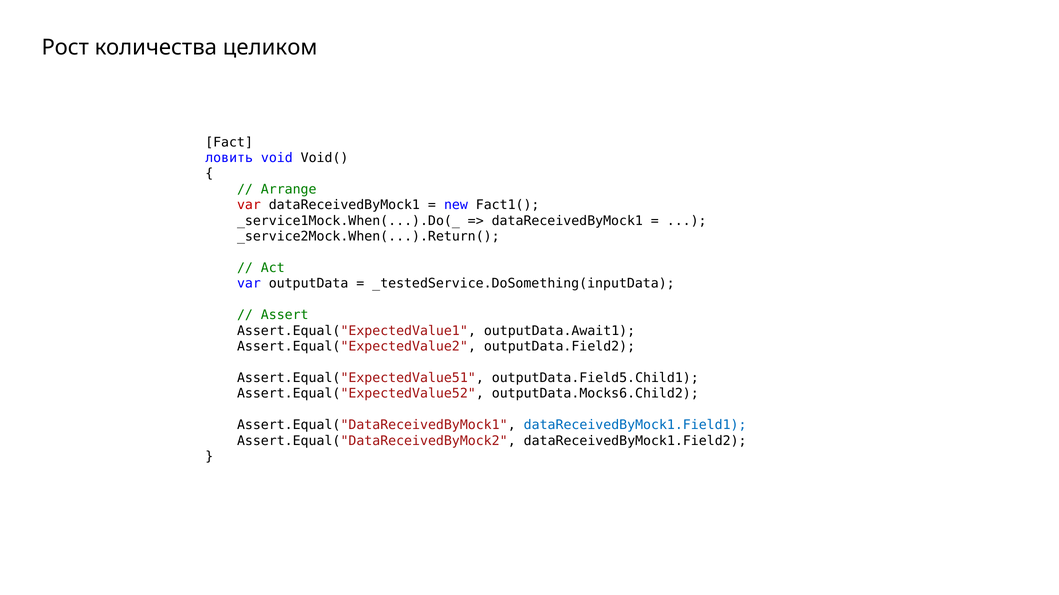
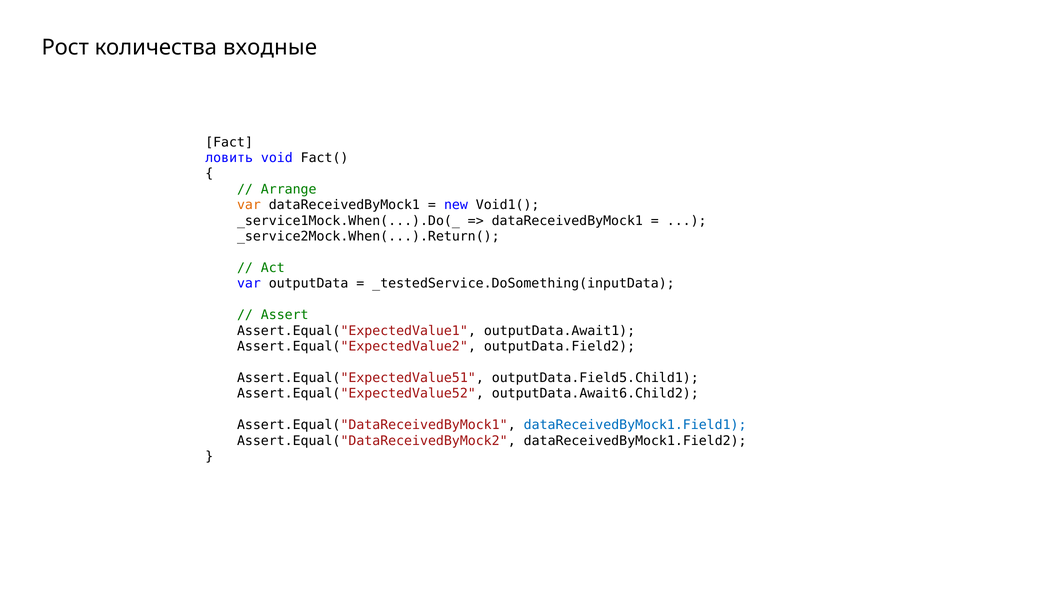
целиком: целиком -> входные (270, 48)
Void(: Void( -> Fact( (325, 158)
var colour: red -> orange (249, 205)
Fact1(: Fact1( -> Void1( (508, 205)
outputData.Mocks6.Child2: outputData.Mocks6.Child2 -> outputData.Await6.Child2 (595, 394)
